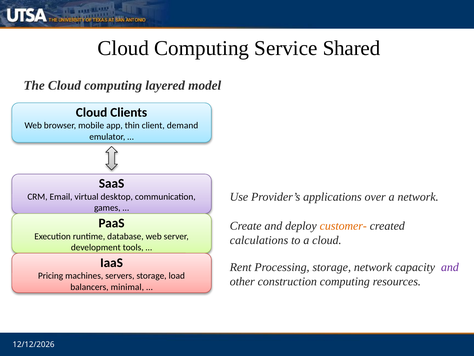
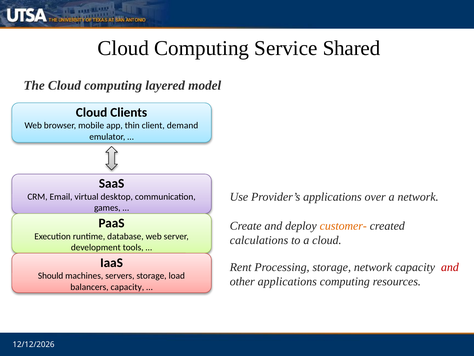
and colour: purple -> red (450, 267)
Pricing: Pricing -> Should (51, 276)
other construction: construction -> applications (287, 281)
balancers minimal: minimal -> capacity (127, 287)
